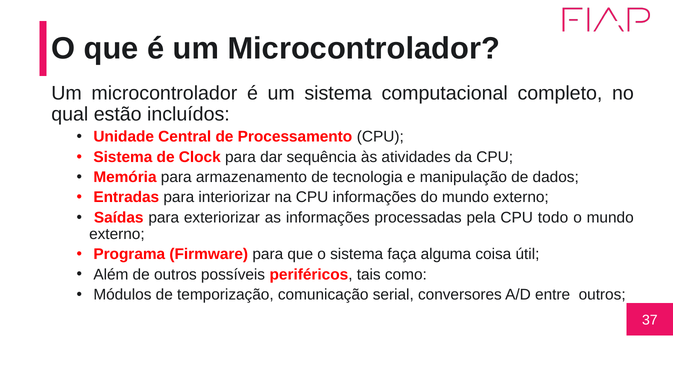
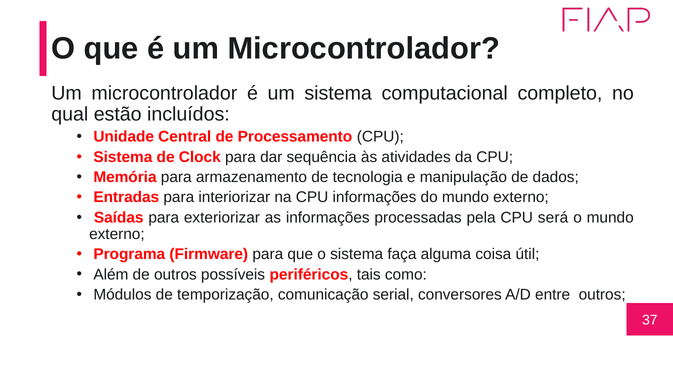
todo: todo -> será (553, 217)
